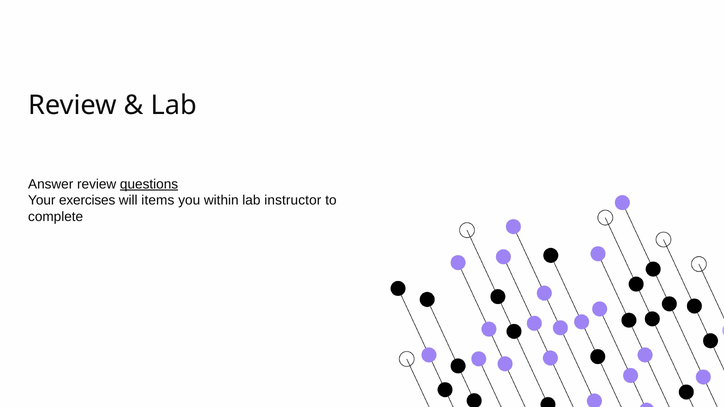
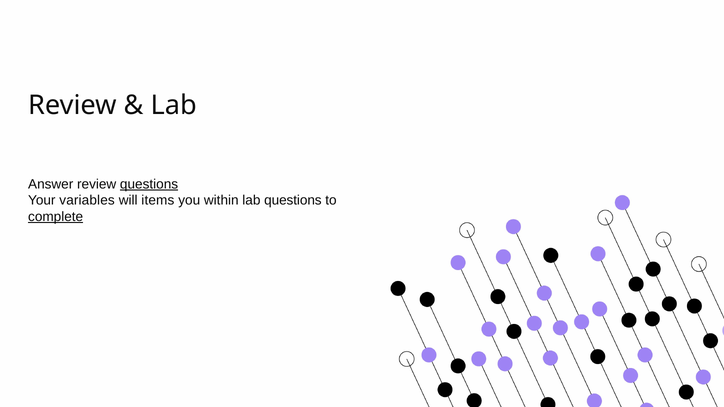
exercises: exercises -> variables (87, 200)
lab instructor: instructor -> questions (293, 200)
complete underline: none -> present (56, 217)
